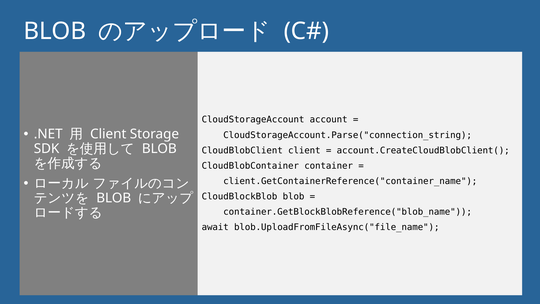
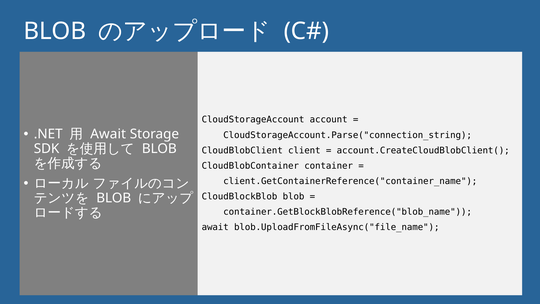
Client: Client -> Await (108, 134)
